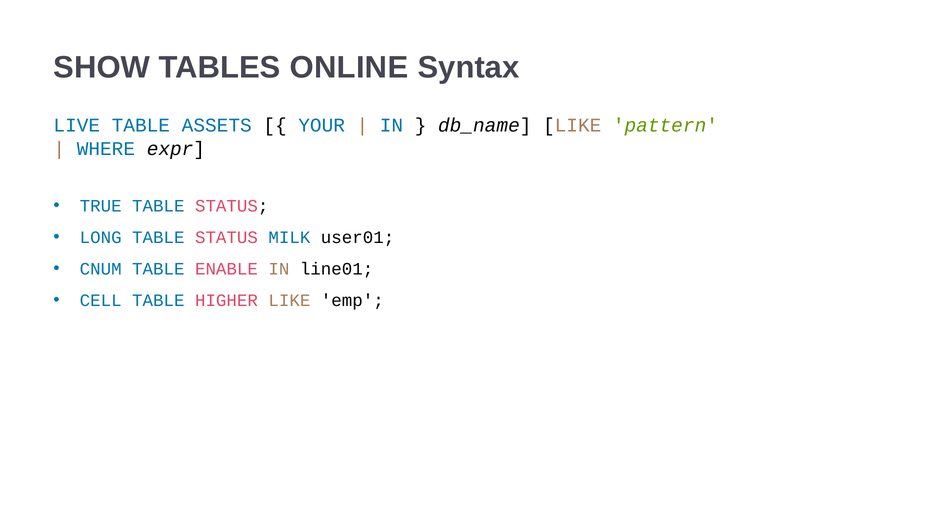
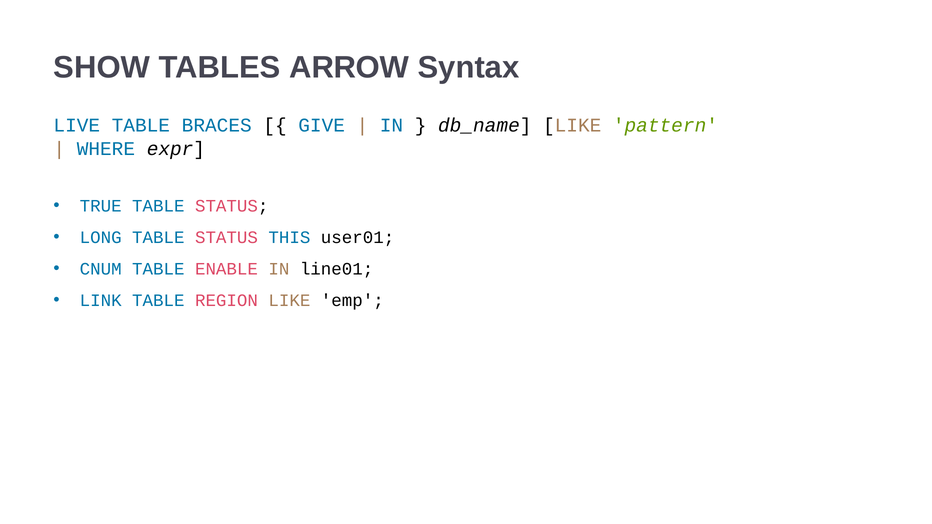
ONLINE: ONLINE -> ARROW (349, 67)
ASSETS: ASSETS -> BRACES (217, 126)
YOUR: YOUR -> GIVE (322, 126)
MILK: MILK -> THIS (289, 238)
CELL: CELL -> LINK (101, 300)
HIGHER: HIGHER -> REGION (226, 300)
